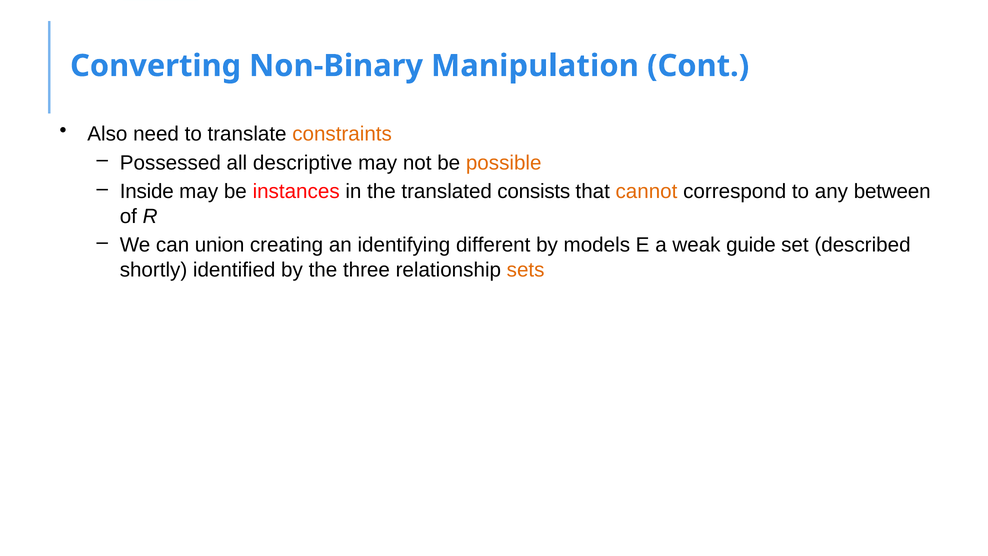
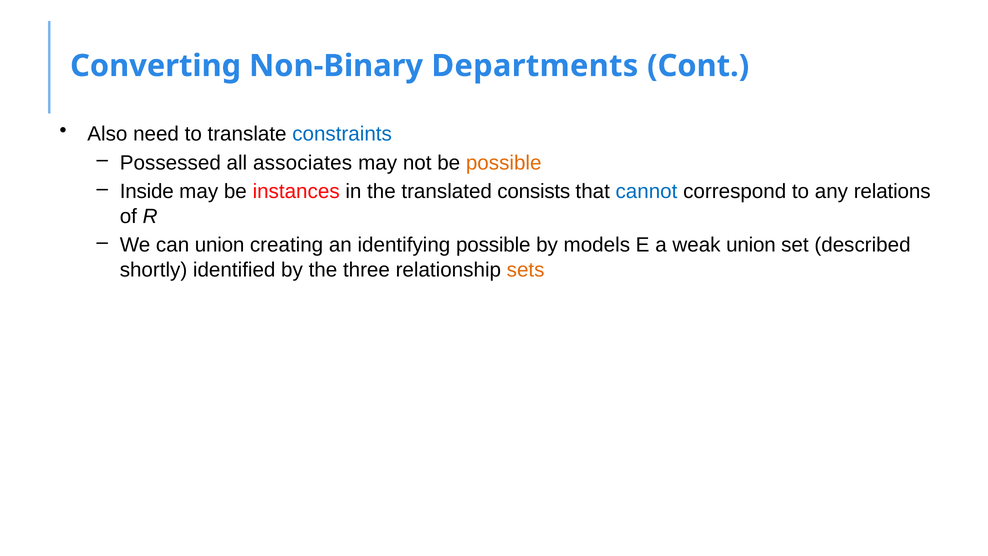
Manipulation: Manipulation -> Departments (535, 66)
constraints colour: orange -> blue (342, 134)
descriptive: descriptive -> associates (303, 163)
cannot colour: orange -> blue (646, 192)
between: between -> relations (892, 192)
identifying different: different -> possible (493, 245)
weak guide: guide -> union (751, 245)
